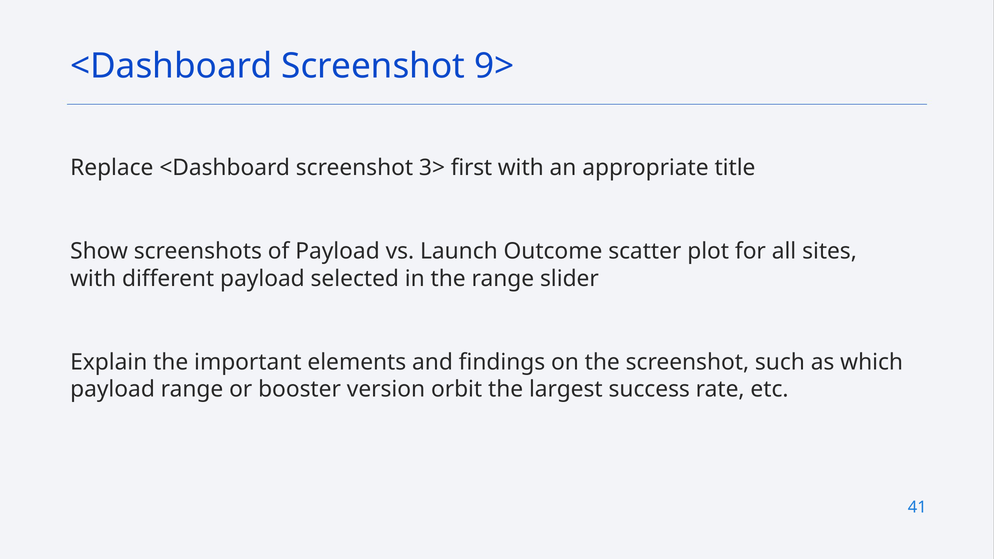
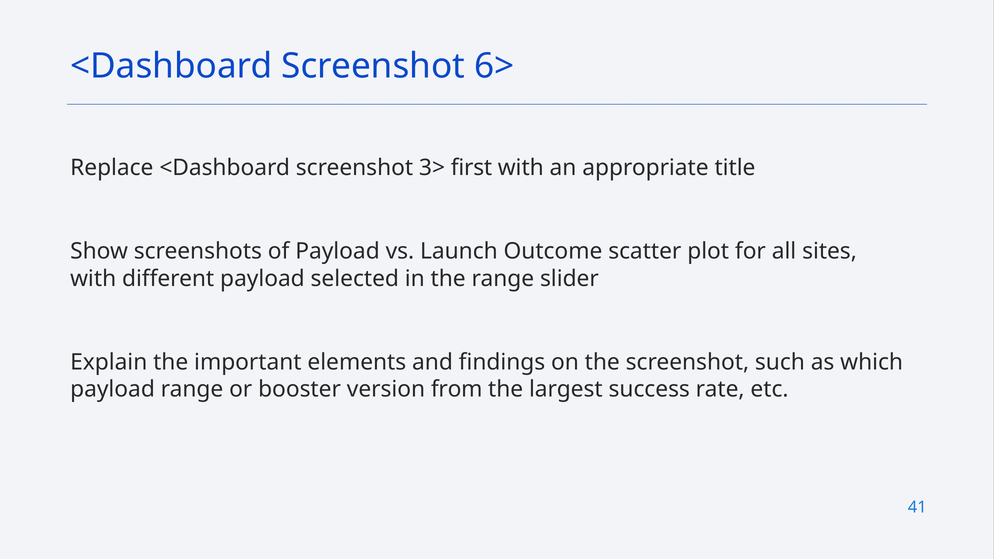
9>: 9> -> 6> (494, 66)
orbit: orbit -> from (457, 390)
